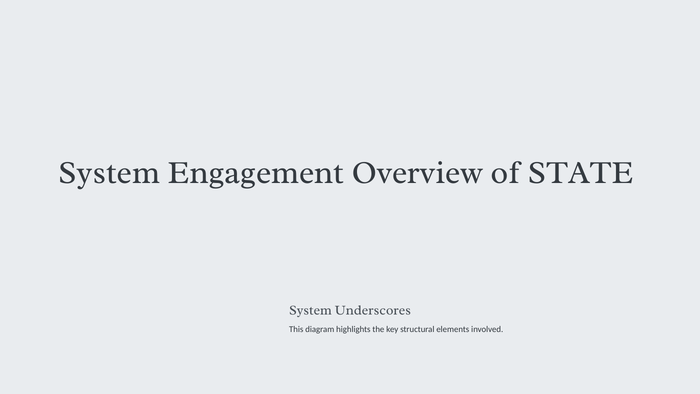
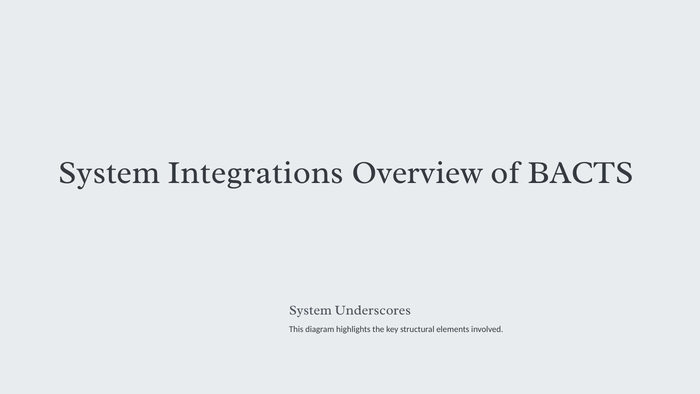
Engagement: Engagement -> Integrations (256, 172)
STATE: STATE -> BACTS (581, 172)
